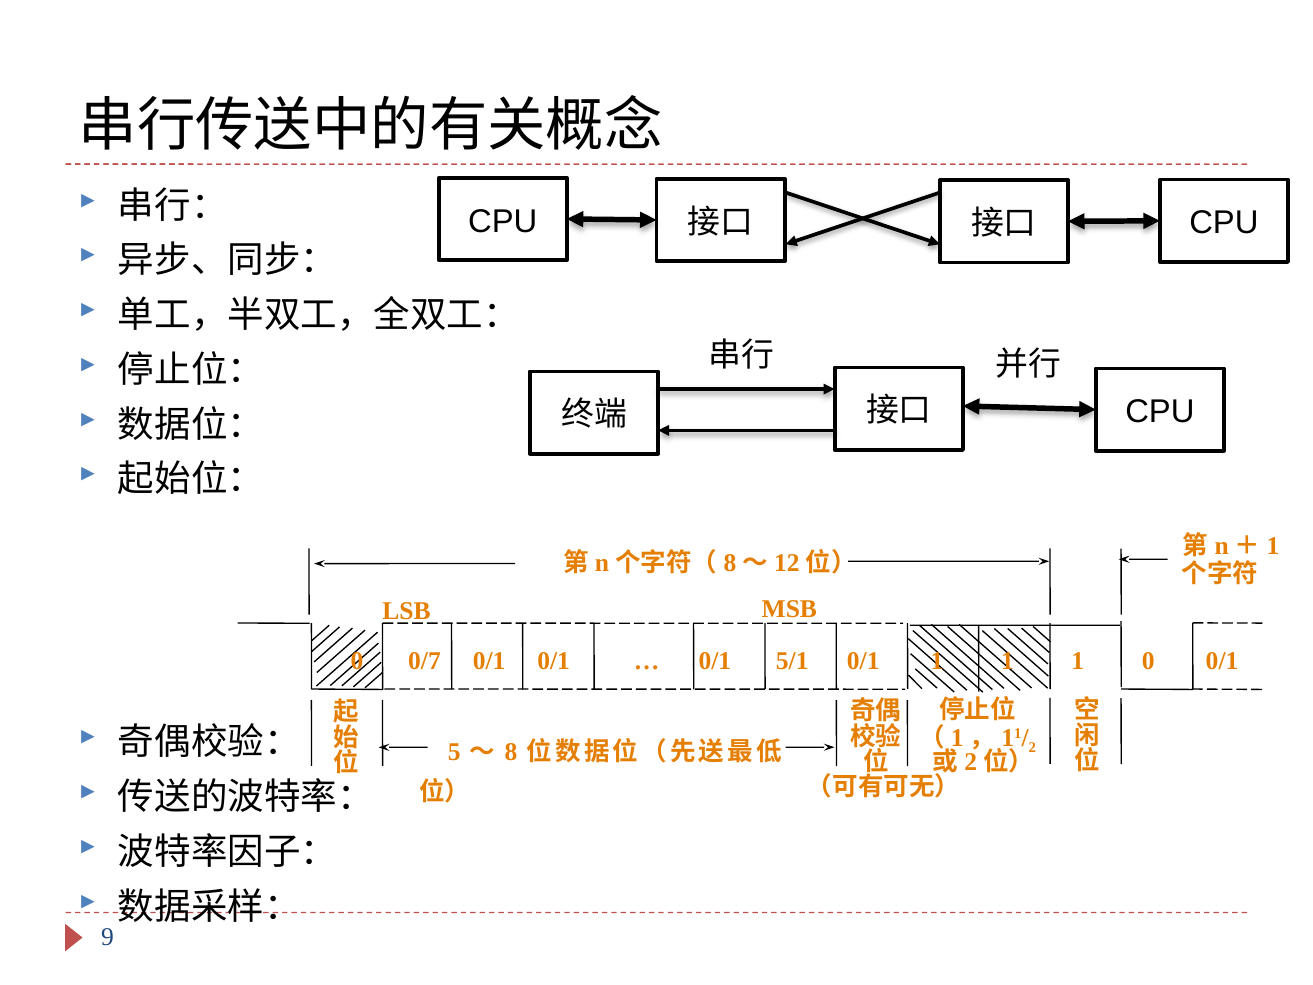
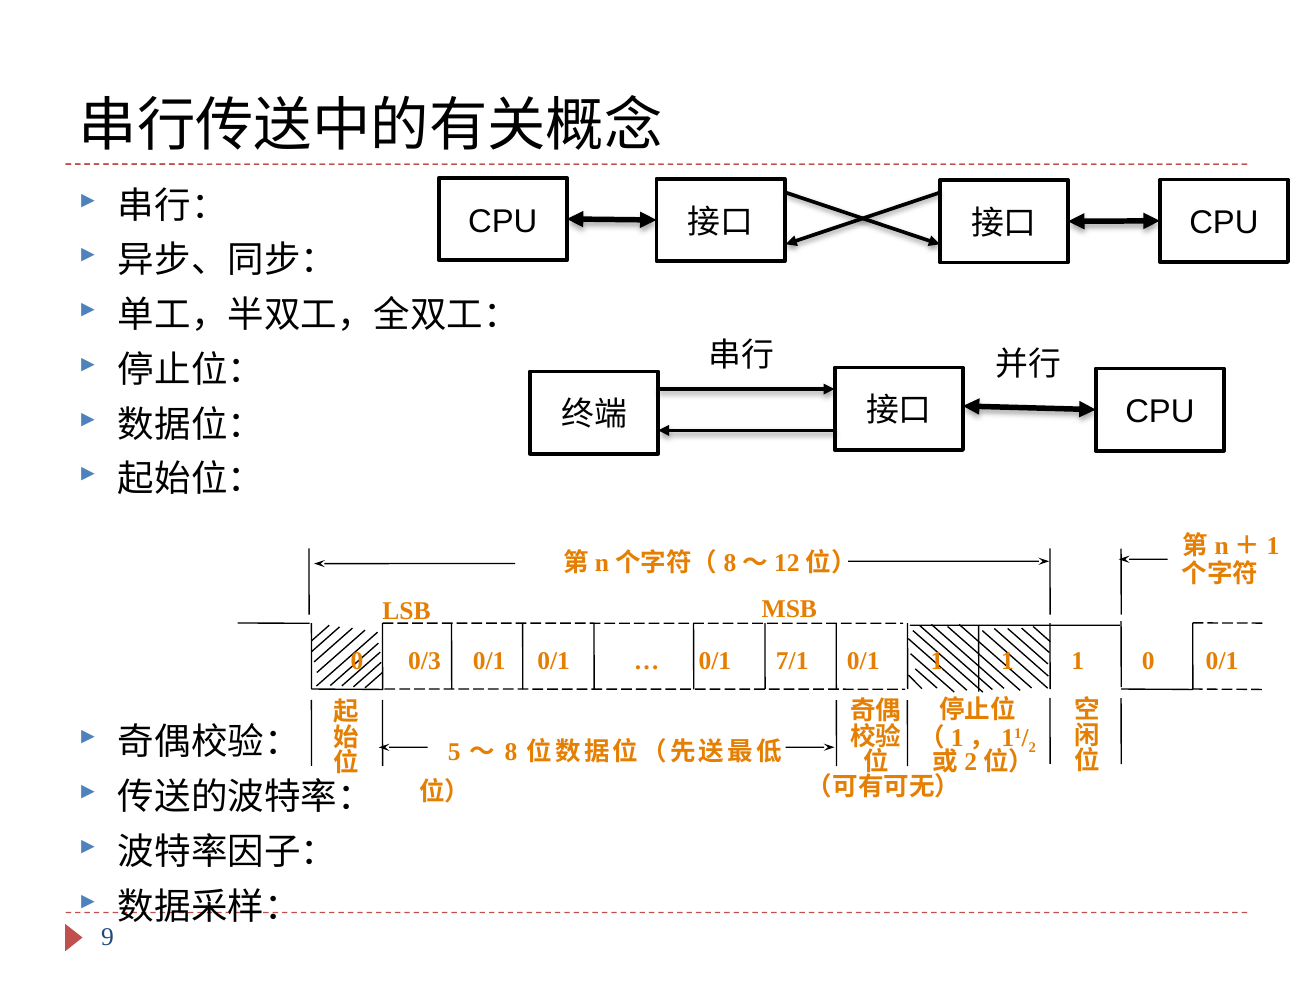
0/7: 0/7 -> 0/3 (424, 661)
5/1: 5/1 -> 7/1 (792, 661)
